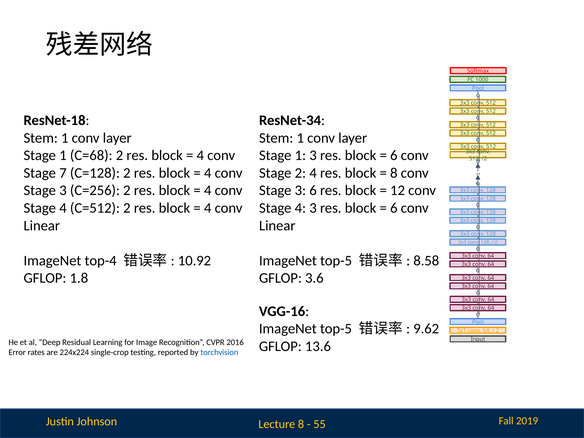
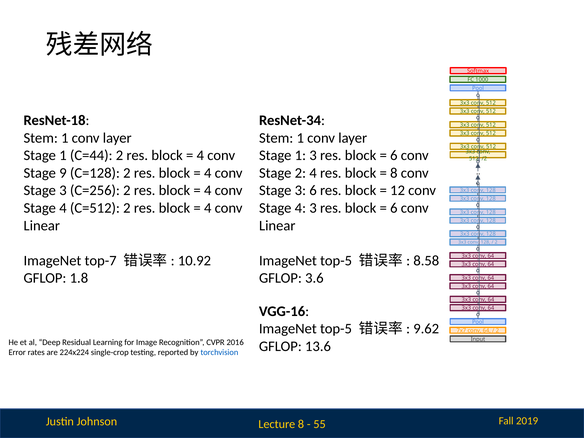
C=68: C=68 -> C=44 (91, 155)
7: 7 -> 9 (63, 173)
top-4: top-4 -> top-7 (101, 261)
